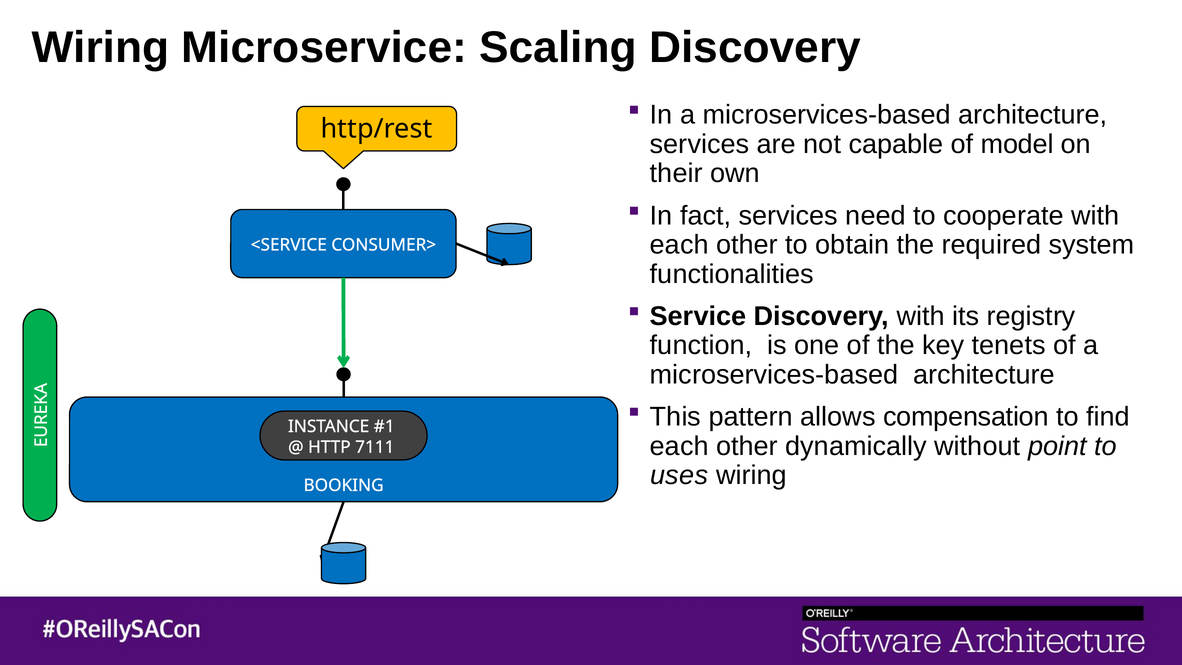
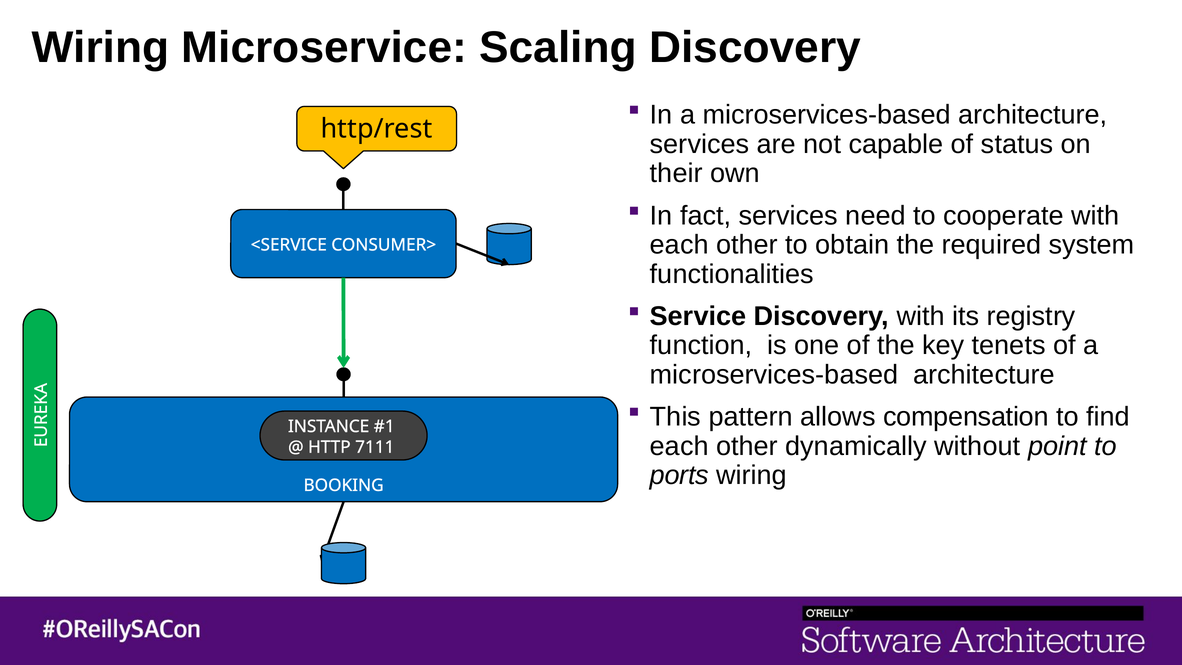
model: model -> status (1017, 144)
uses: uses -> ports (679, 475)
